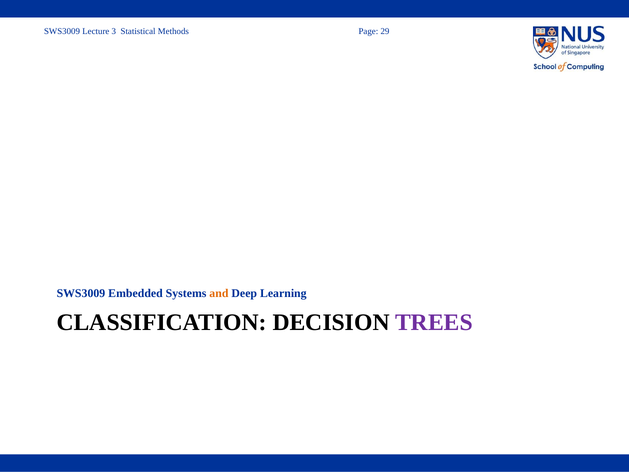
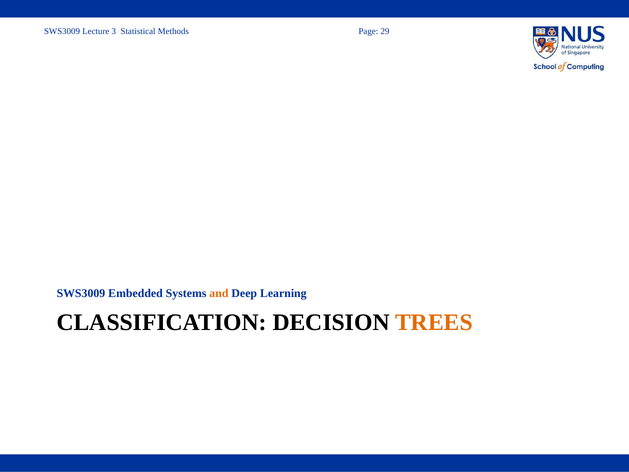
TREES colour: purple -> orange (434, 323)
